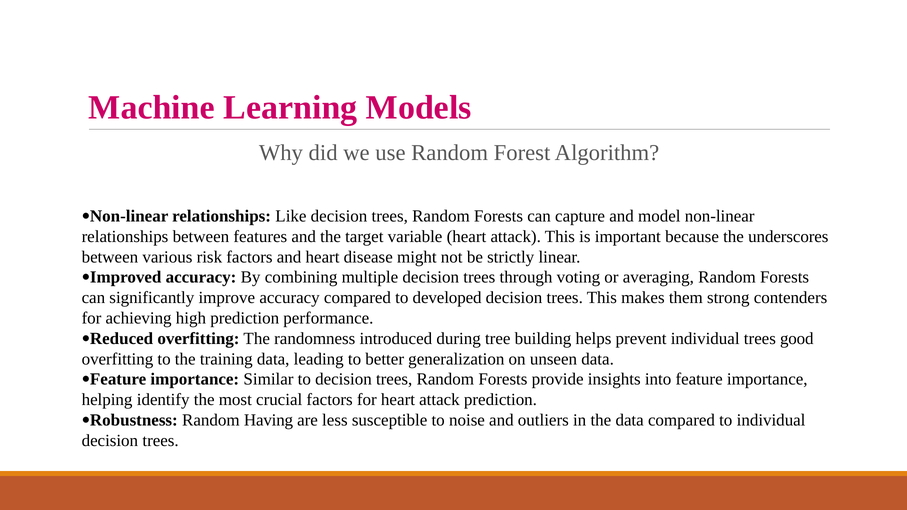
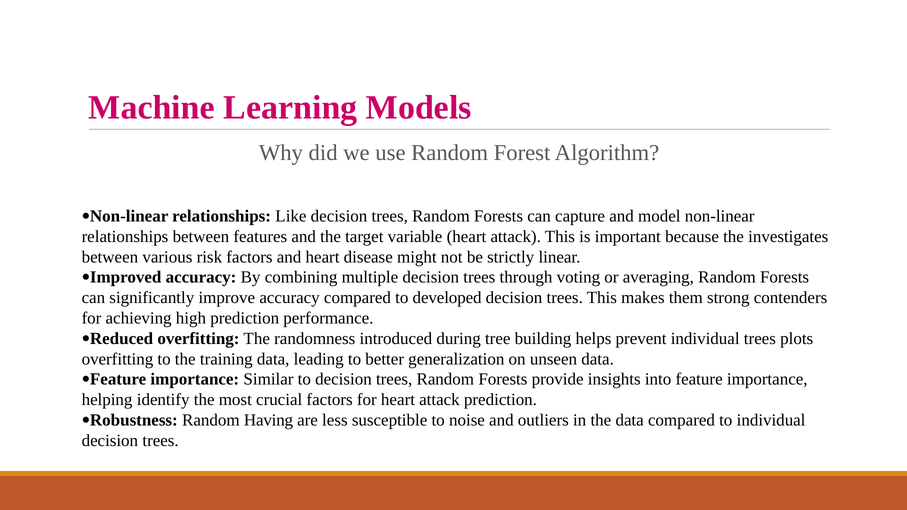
underscores: underscores -> investigates (788, 237)
good: good -> plots (797, 339)
